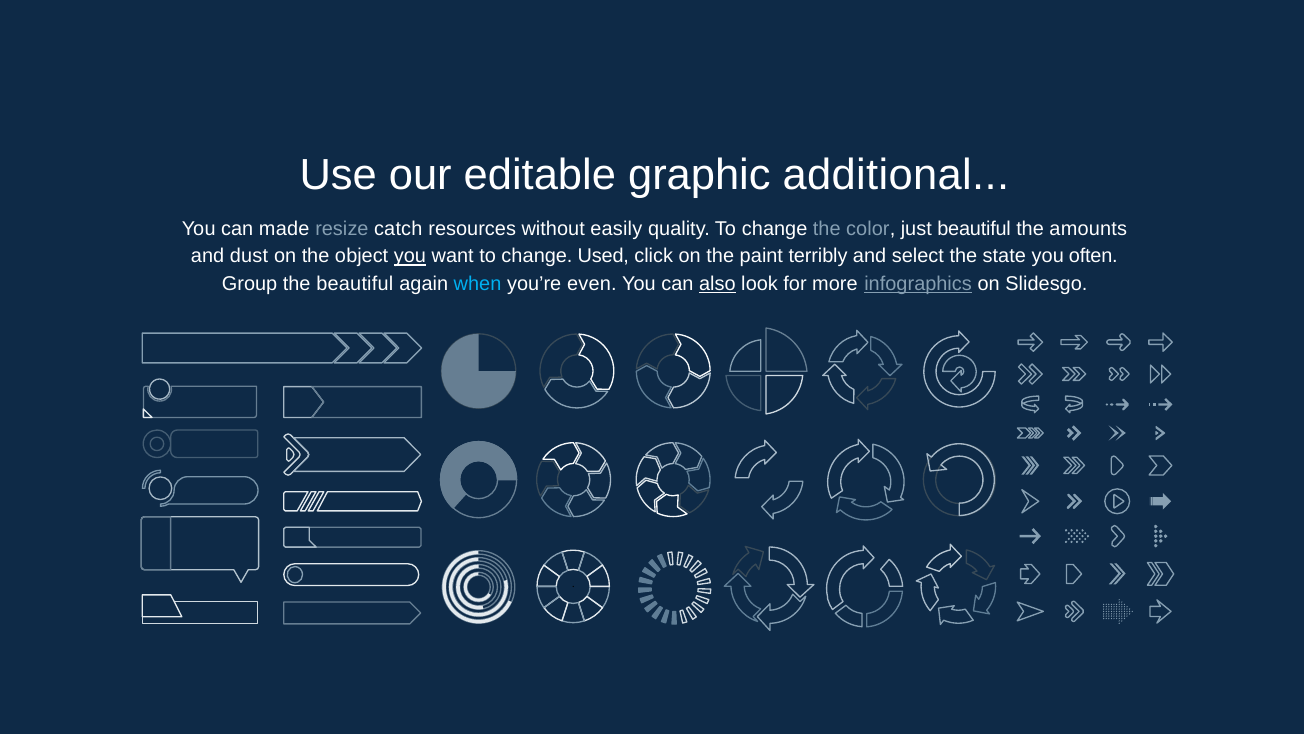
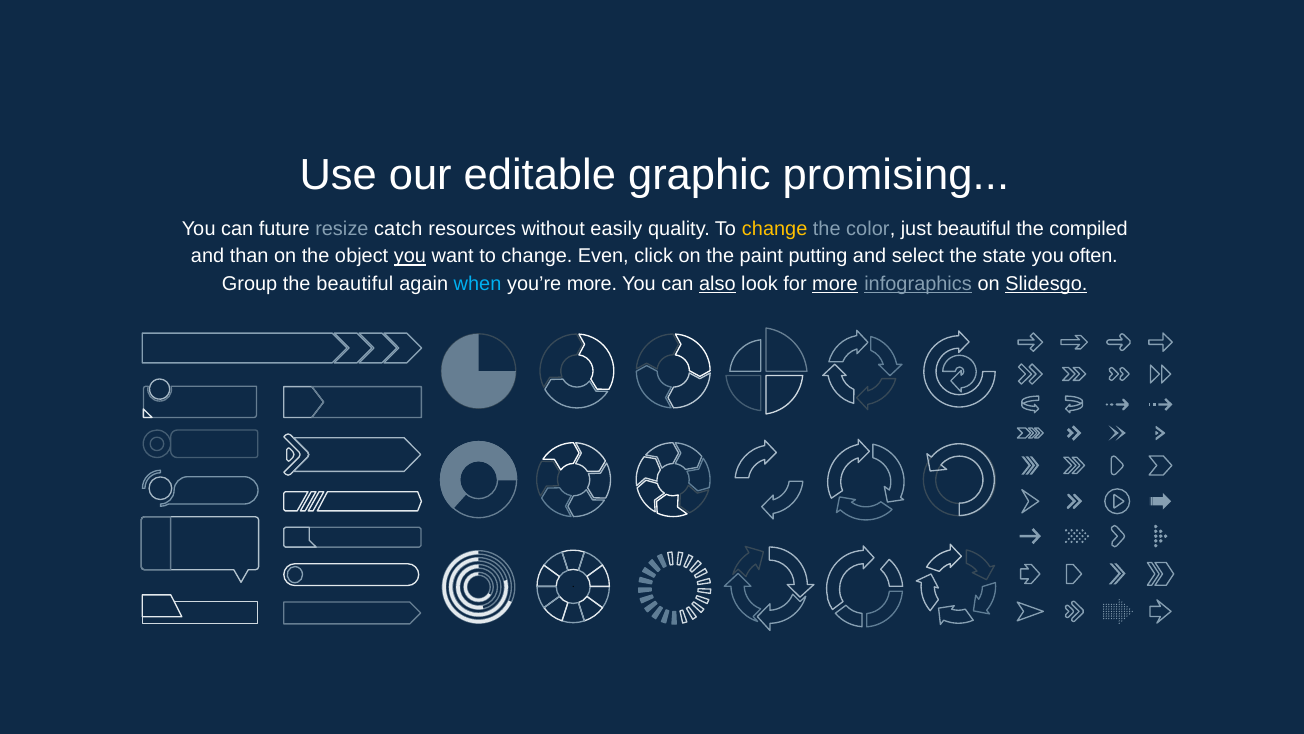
additional: additional -> promising (896, 175)
made: made -> future (284, 229)
change colour: white -> yellow (775, 229)
amounts: amounts -> compiled (1088, 229)
dust: dust -> than (249, 256)
Used: Used -> Even (603, 256)
terribly: terribly -> putting (818, 256)
you’re even: even -> more (592, 284)
more underline: none -> present (835, 284)
Slidesgo underline: none -> present (1046, 284)
